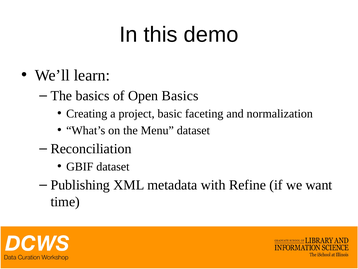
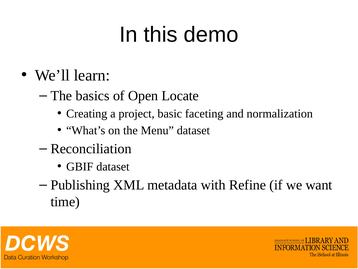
Open Basics: Basics -> Locate (180, 96)
